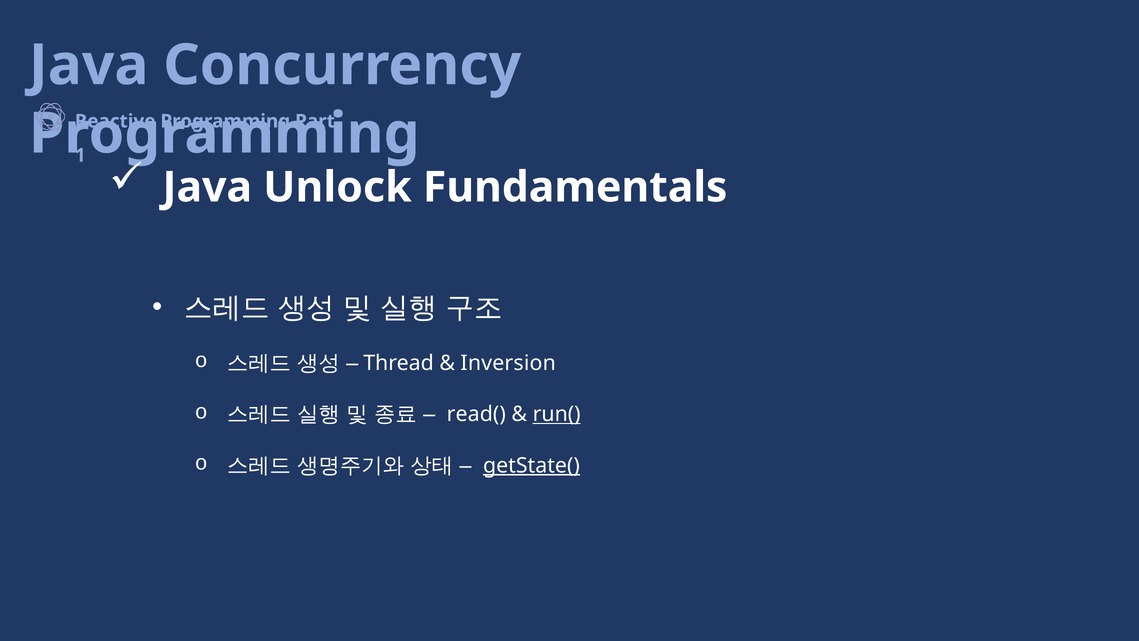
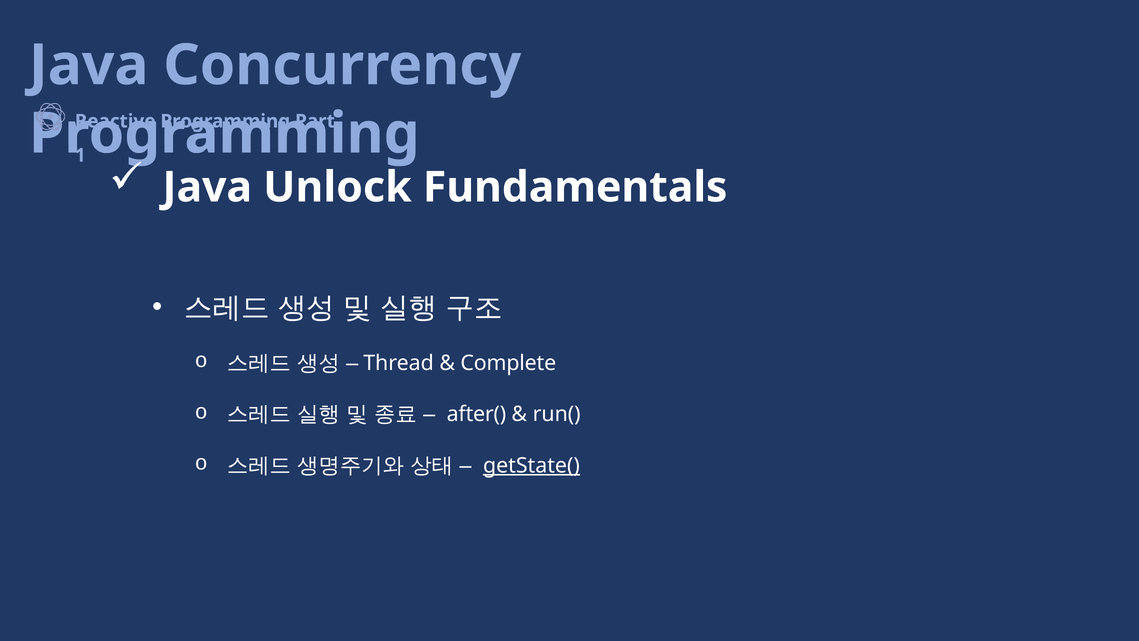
Inversion: Inversion -> Complete (508, 363)
read(: read( -> after( (476, 414)
run( underline: present -> none (557, 414)
